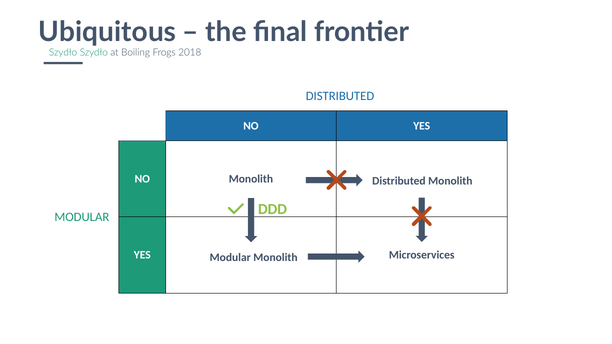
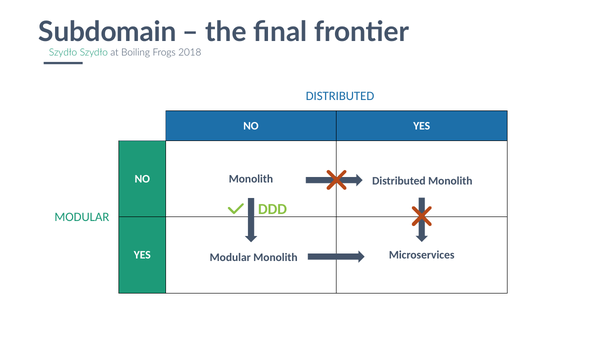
Ubiquitous: Ubiquitous -> Subdomain (107, 32)
